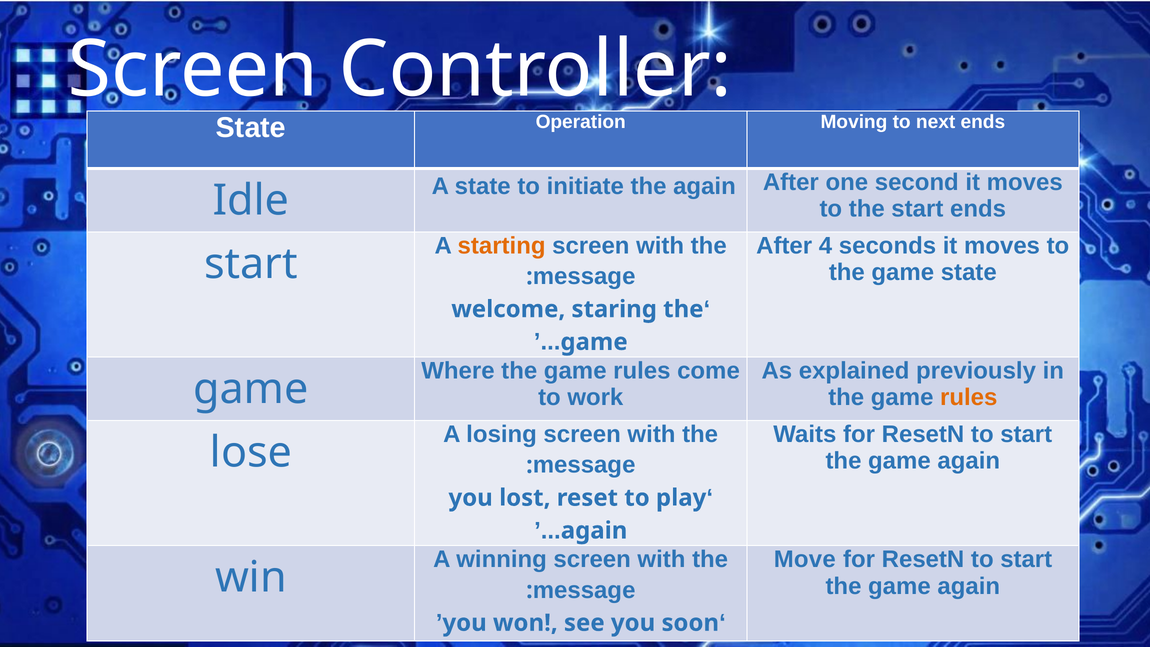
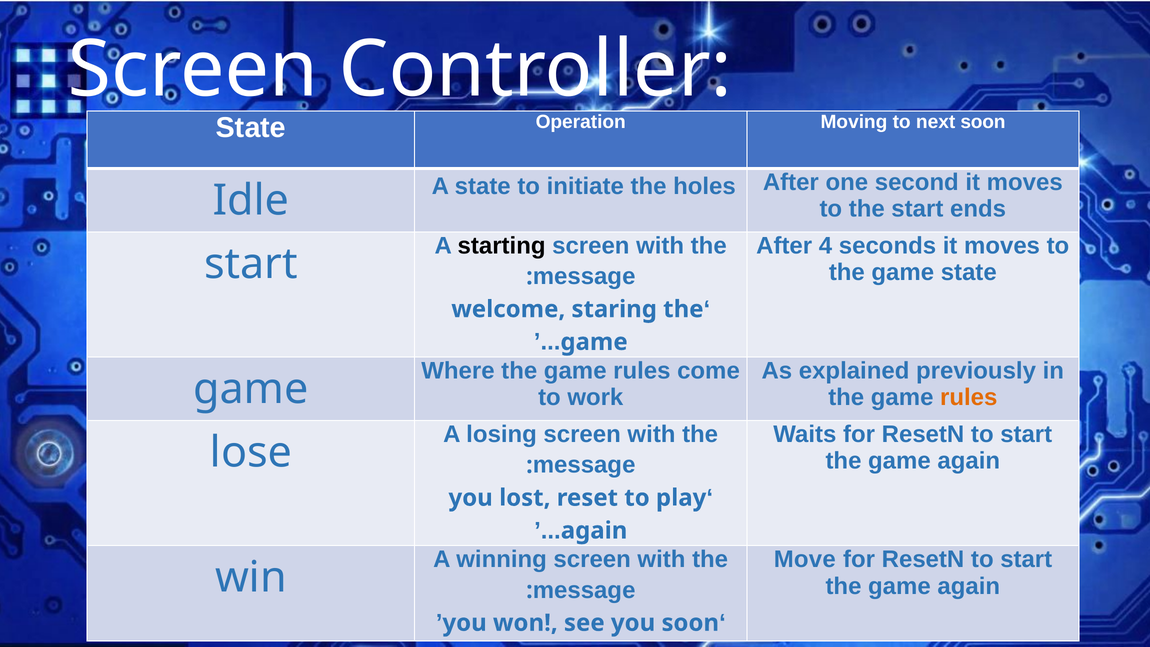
next ends: ends -> soon (983, 122)
the again: again -> holes (704, 186)
starting colour: orange -> black (502, 246)
